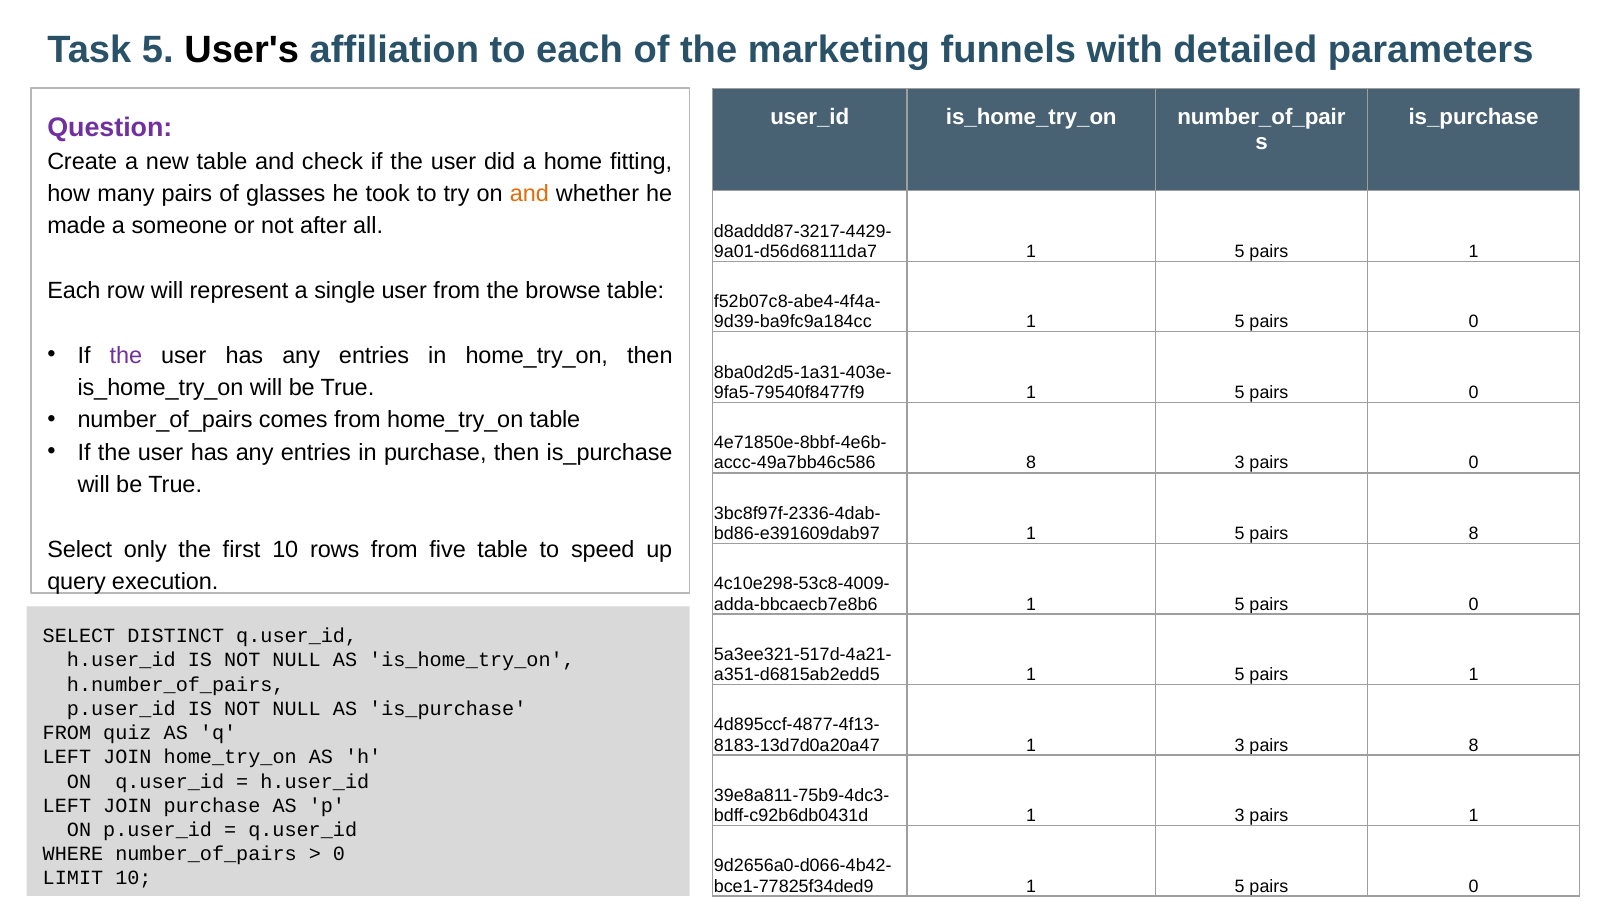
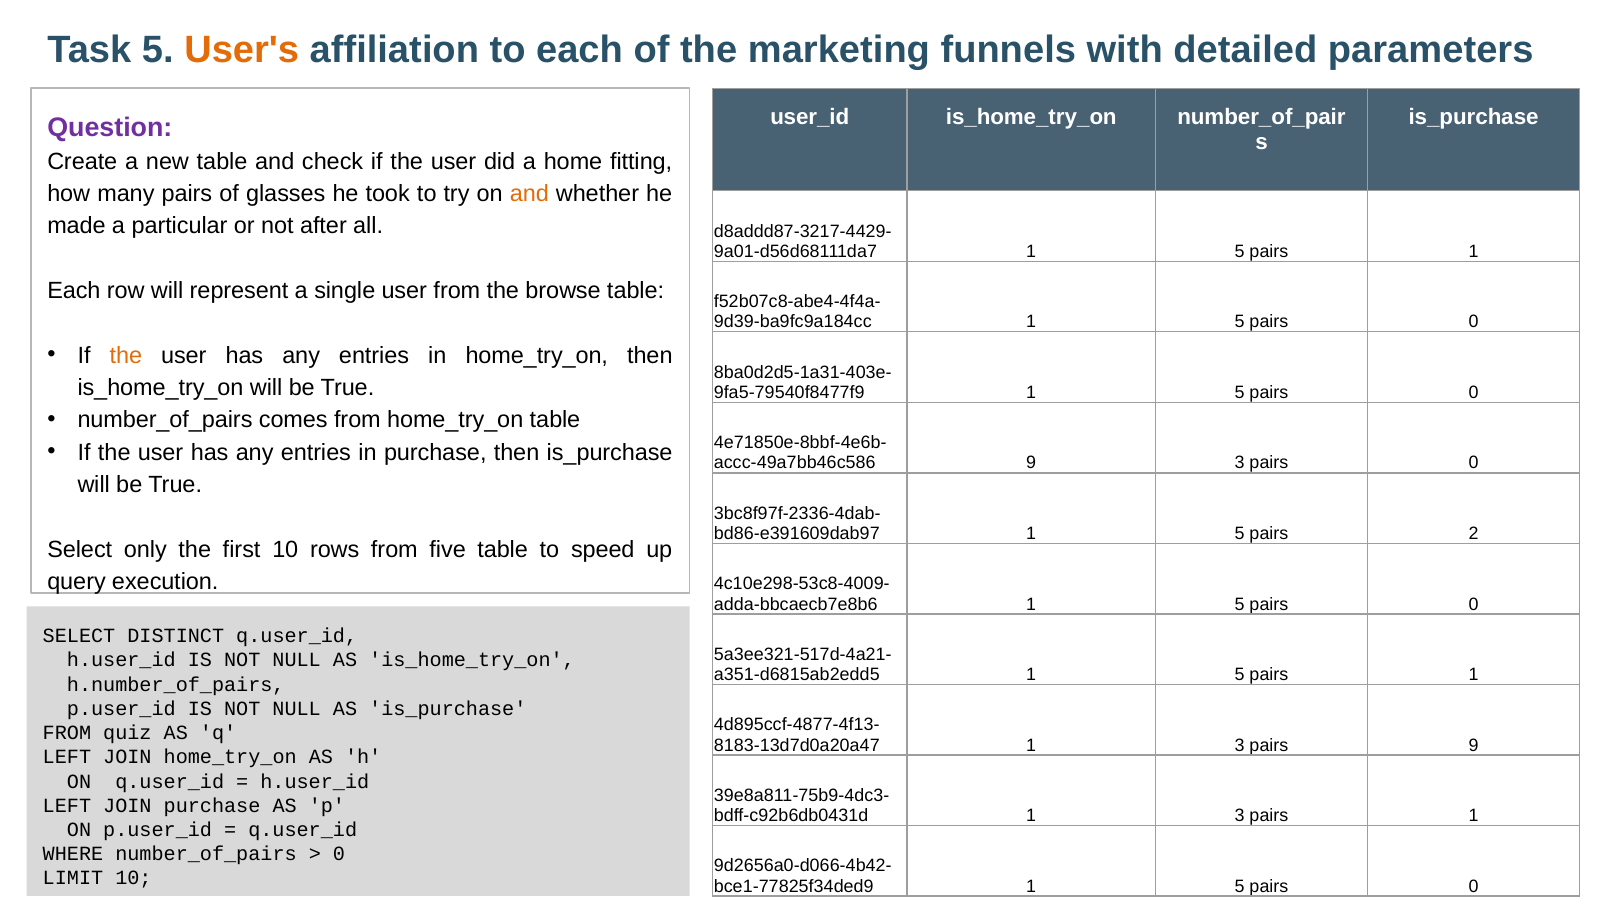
User's colour: black -> orange (242, 50)
someone: someone -> particular (180, 226)
the colour: purple -> orange (126, 355)
8: 8 -> 9 (1031, 463)
5 pairs 8: 8 -> 2 (1474, 534)
3 pairs 8: 8 -> 9 (1474, 745)
